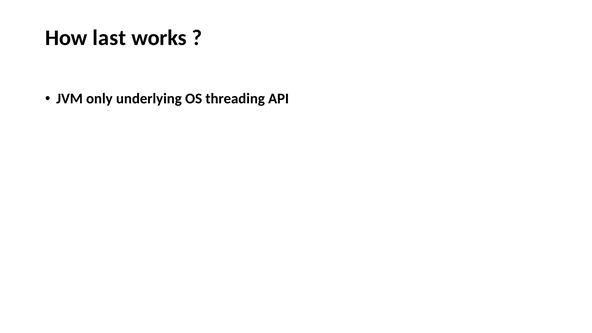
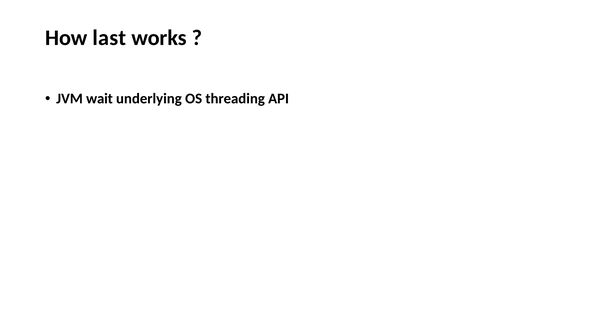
only: only -> wait (99, 99)
